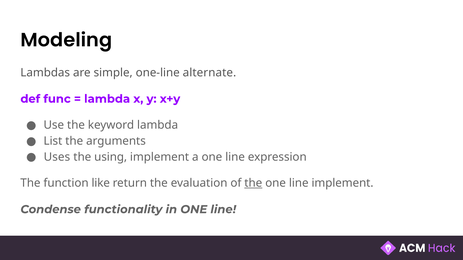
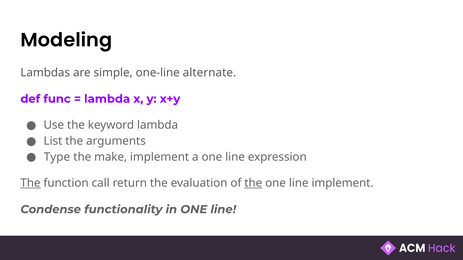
Uses: Uses -> Type (57, 157)
using: using -> make (111, 157)
The underline: none -> present (30, 183)
like: like -> call (101, 183)
